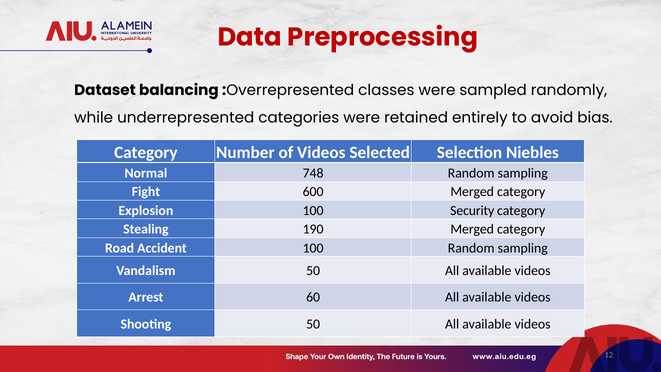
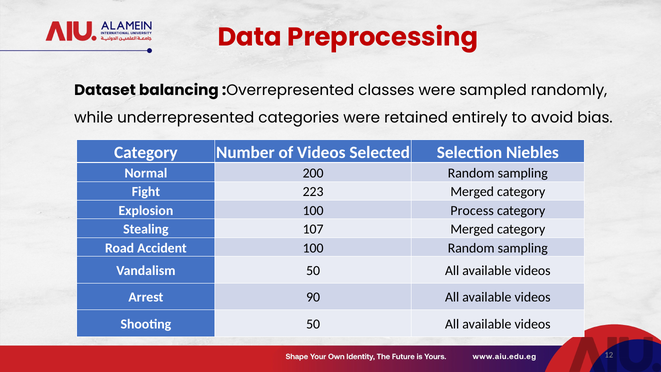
748: 748 -> 200 (313, 173)
600: 600 -> 223 (313, 192)
Security: Security -> Process (472, 210)
190: 190 -> 107 (313, 229)
60: 60 -> 90 (313, 297)
